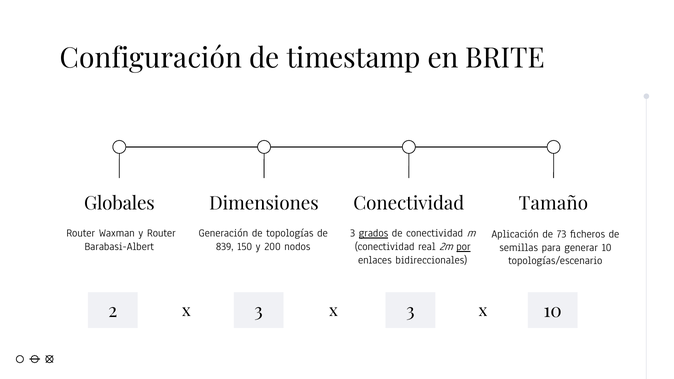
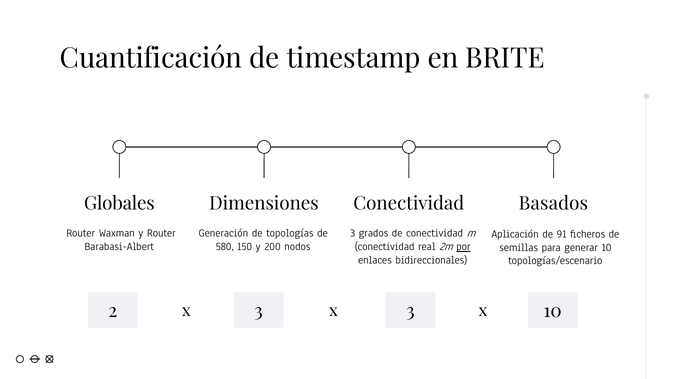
Configuración: Configuración -> Cuantificación (151, 58)
Tamaño: Tamaño -> Basados (553, 204)
grados underline: present -> none (374, 233)
73: 73 -> 91 (562, 234)
839: 839 -> 580 (225, 247)
